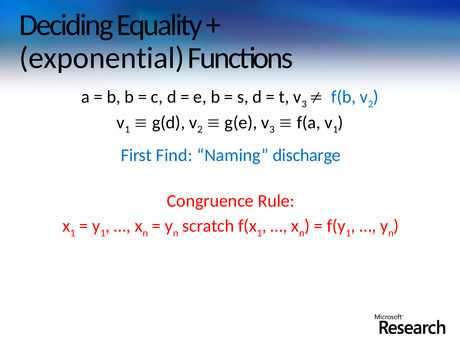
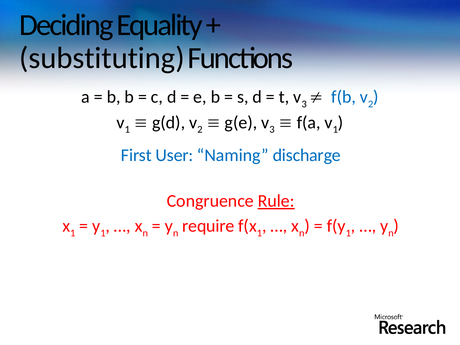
exponential: exponential -> substituting (102, 58)
Find: Find -> User (174, 155)
Rule underline: none -> present (276, 201)
scratch: scratch -> require (208, 226)
